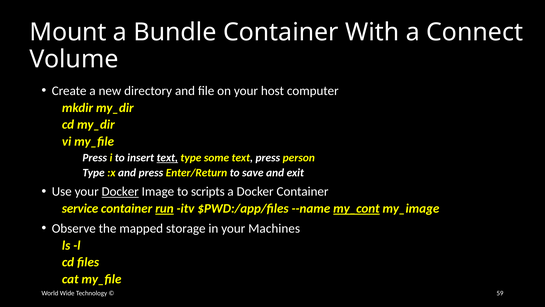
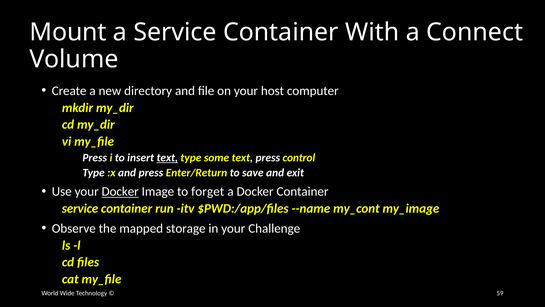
a Bundle: Bundle -> Service (175, 32)
person: person -> control (299, 157)
scripts: scripts -> forget (208, 191)
run underline: present -> none (164, 208)
my_cont underline: present -> none (356, 208)
Machines: Machines -> Challenge (274, 228)
